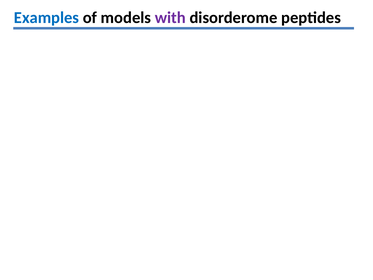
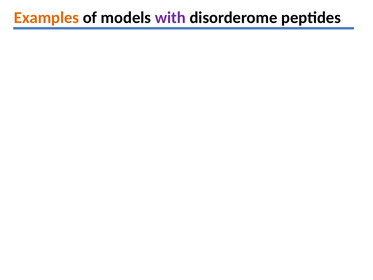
Examples colour: blue -> orange (47, 18)
